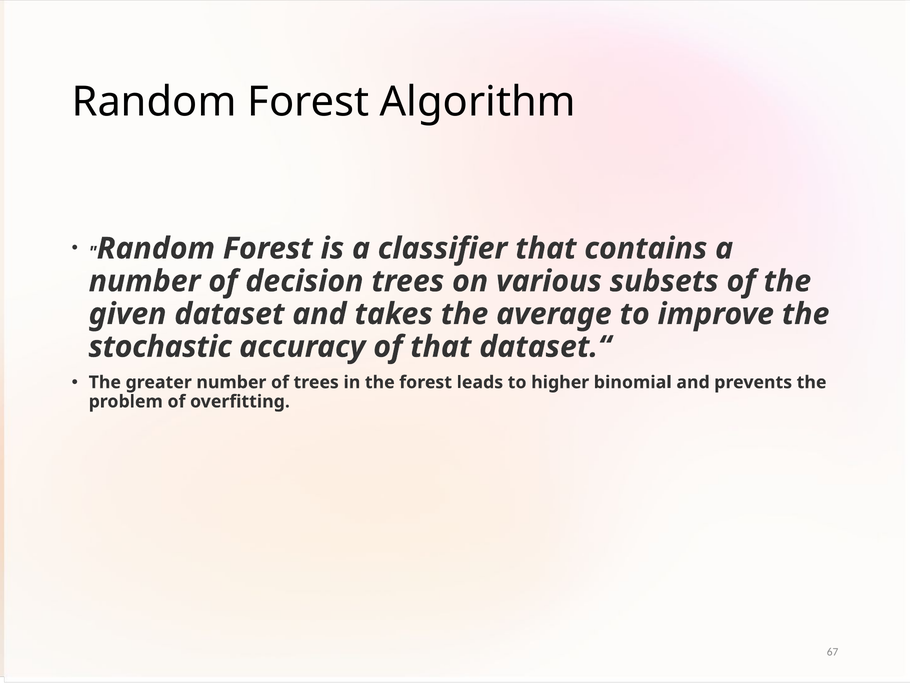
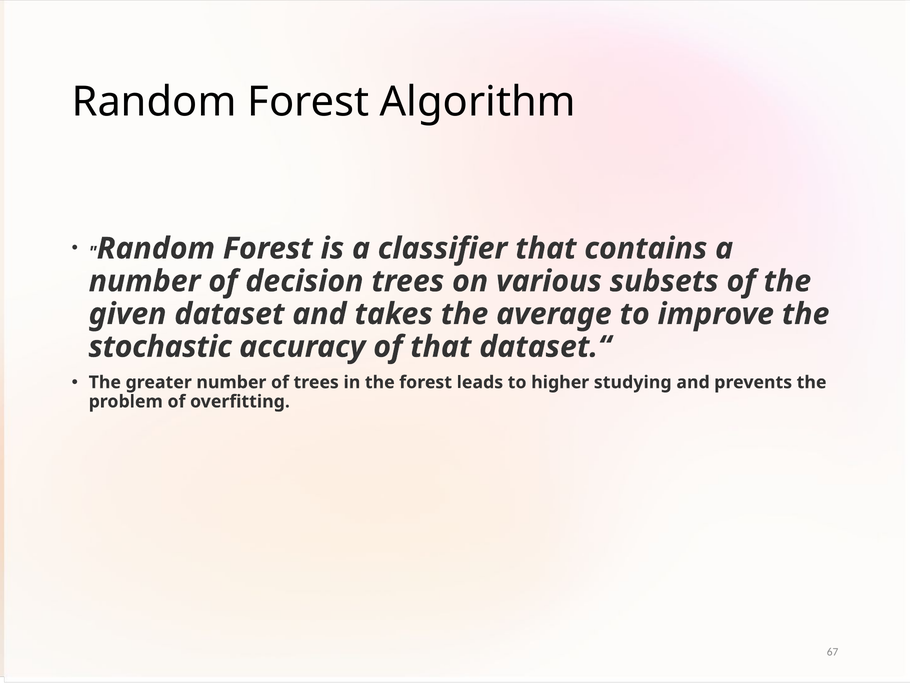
binomial: binomial -> studying (633, 382)
